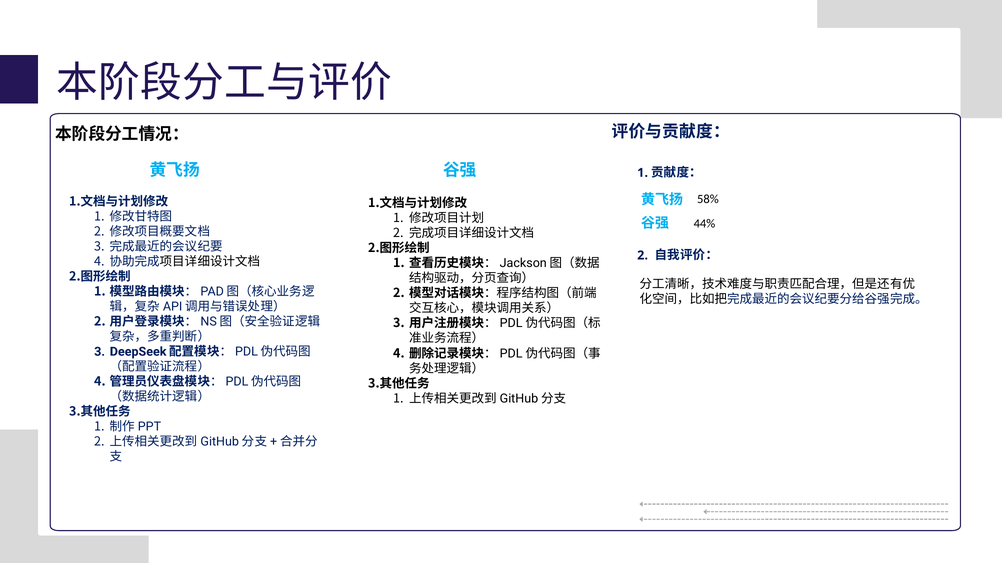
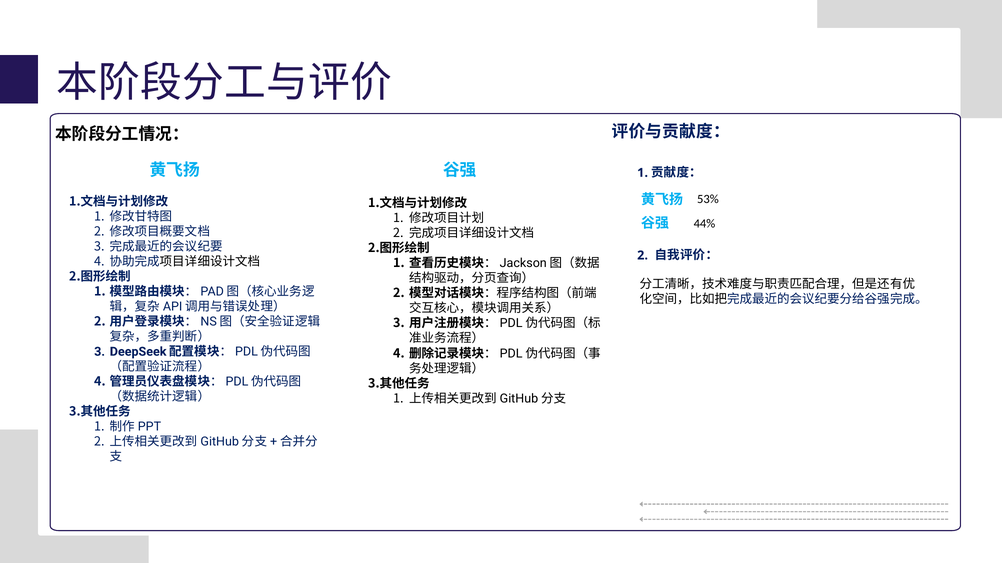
58%: 58% -> 53% (708, 199)
